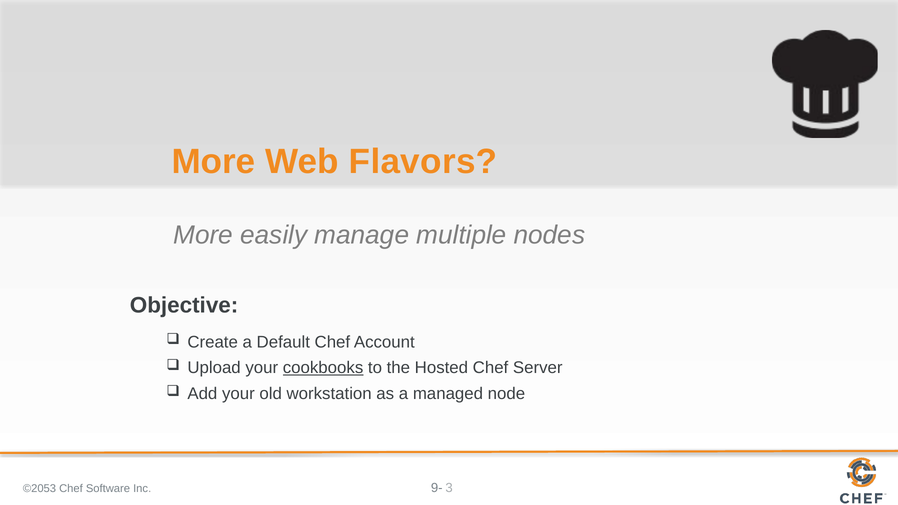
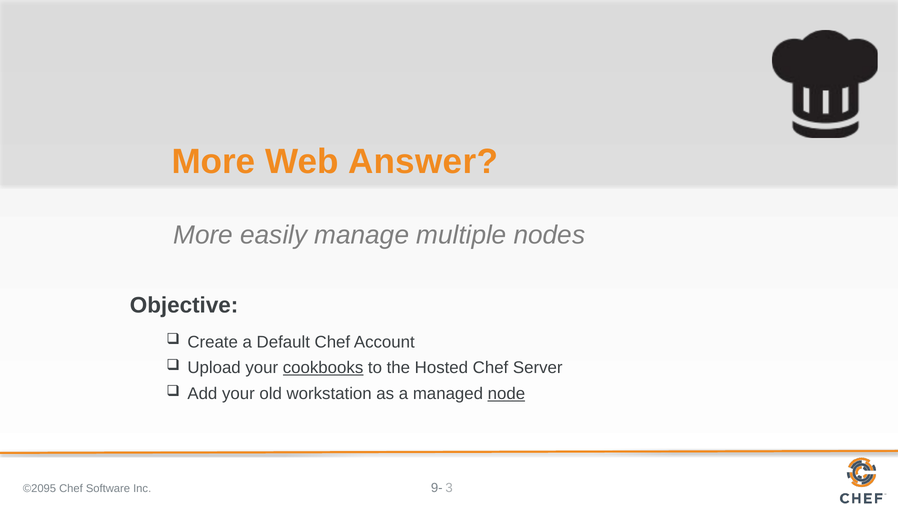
Flavors: Flavors -> Answer (423, 162)
node underline: none -> present (506, 394)
©2053: ©2053 -> ©2095 (40, 489)
